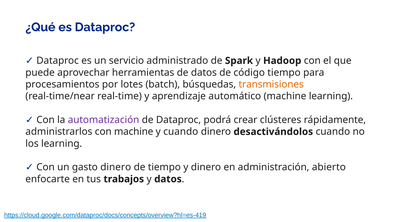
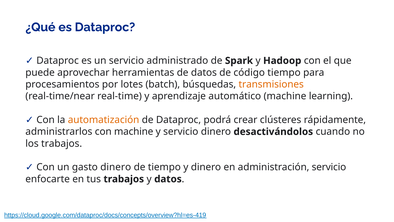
automatización colour: purple -> orange (104, 120)
y cuando: cuando -> servicio (181, 131)
los learning: learning -> trabajos (62, 143)
administración abierto: abierto -> servicio (329, 167)
